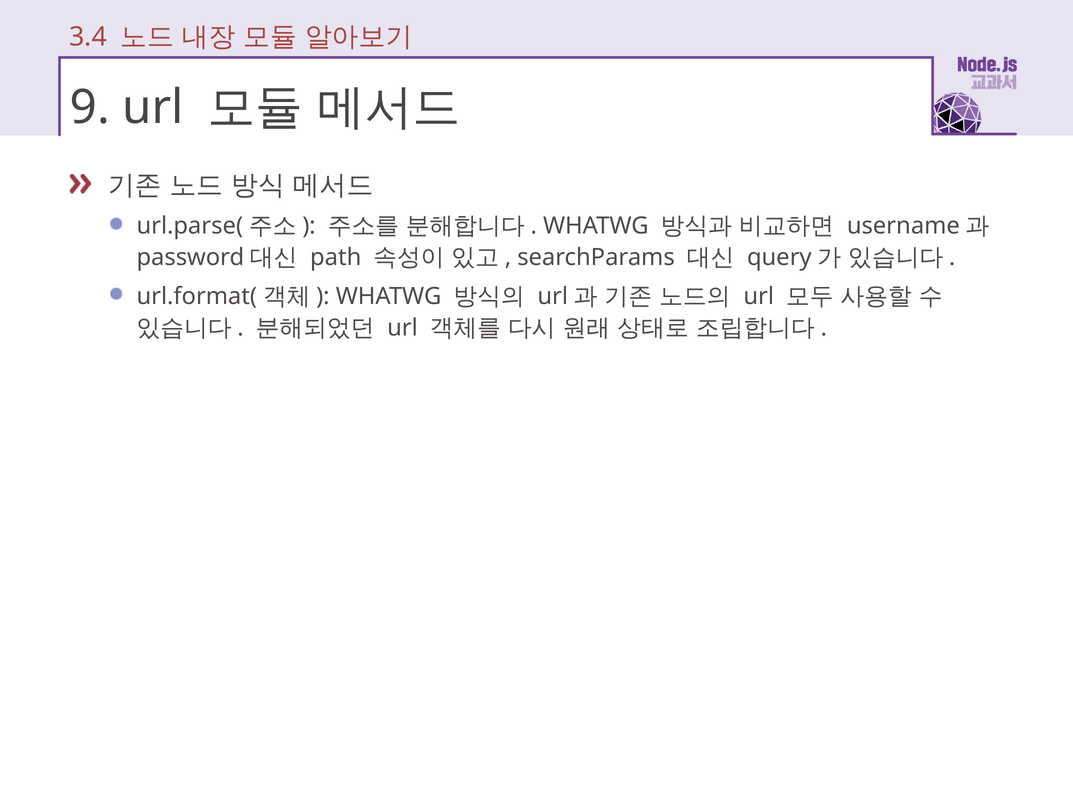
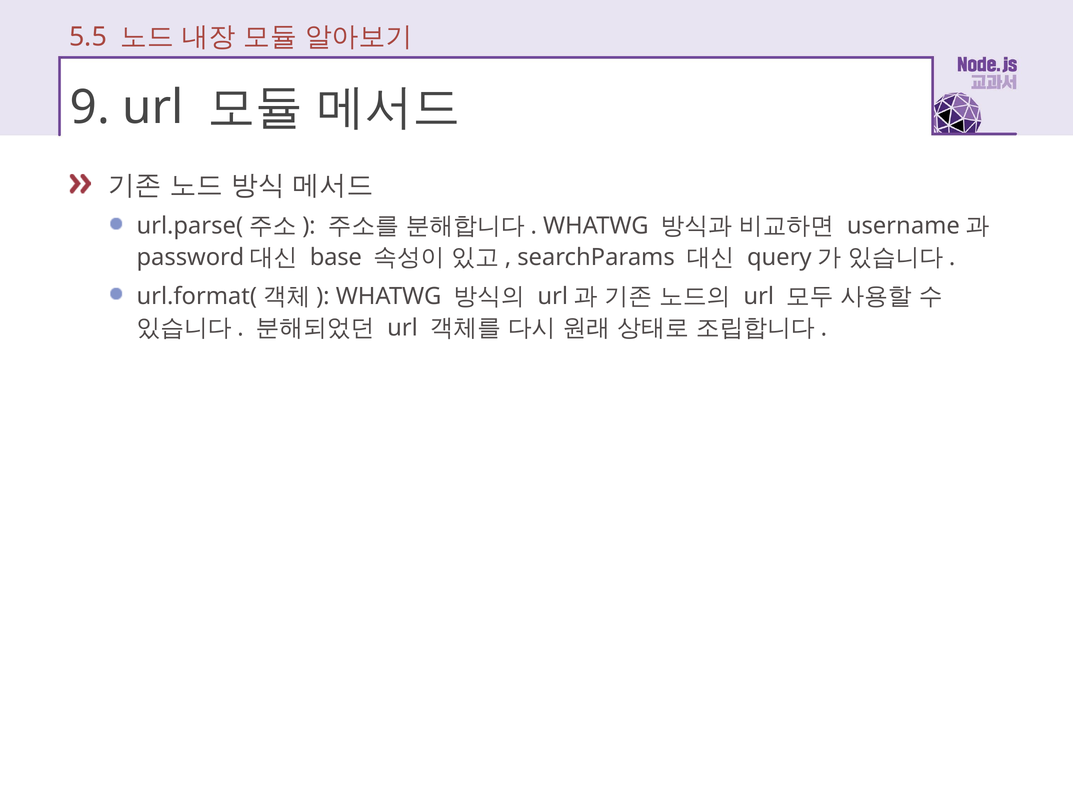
3.4: 3.4 -> 5.5 (88, 37)
path: path -> base (336, 257)
